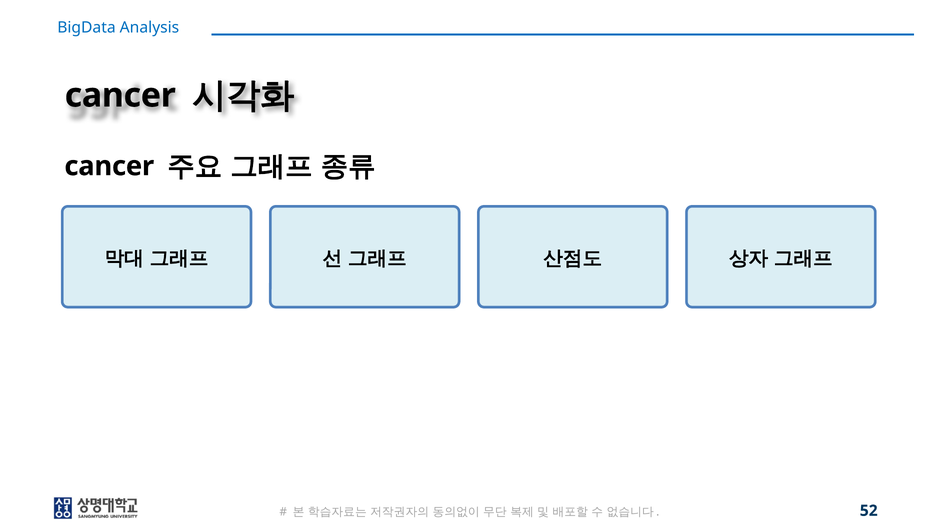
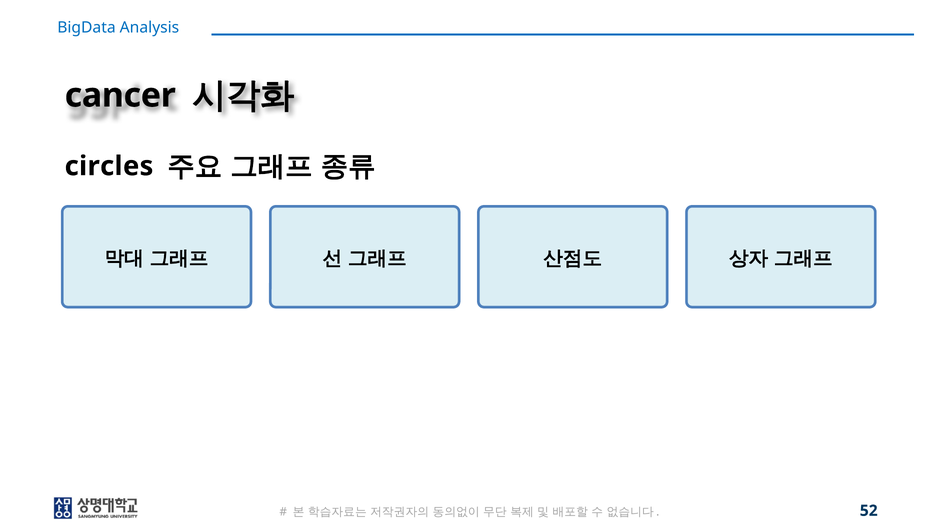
cancer: cancer -> circles (109, 166)
